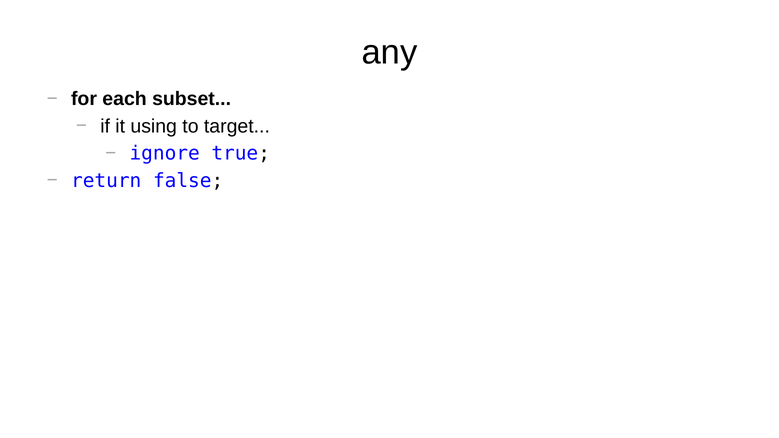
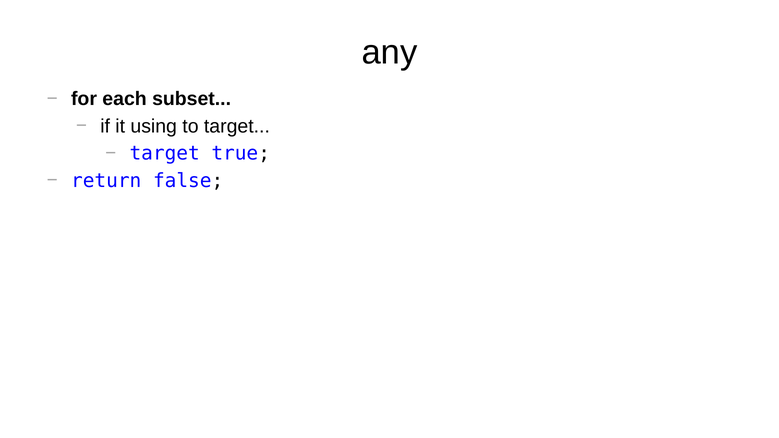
ignore: ignore -> target (165, 154)
